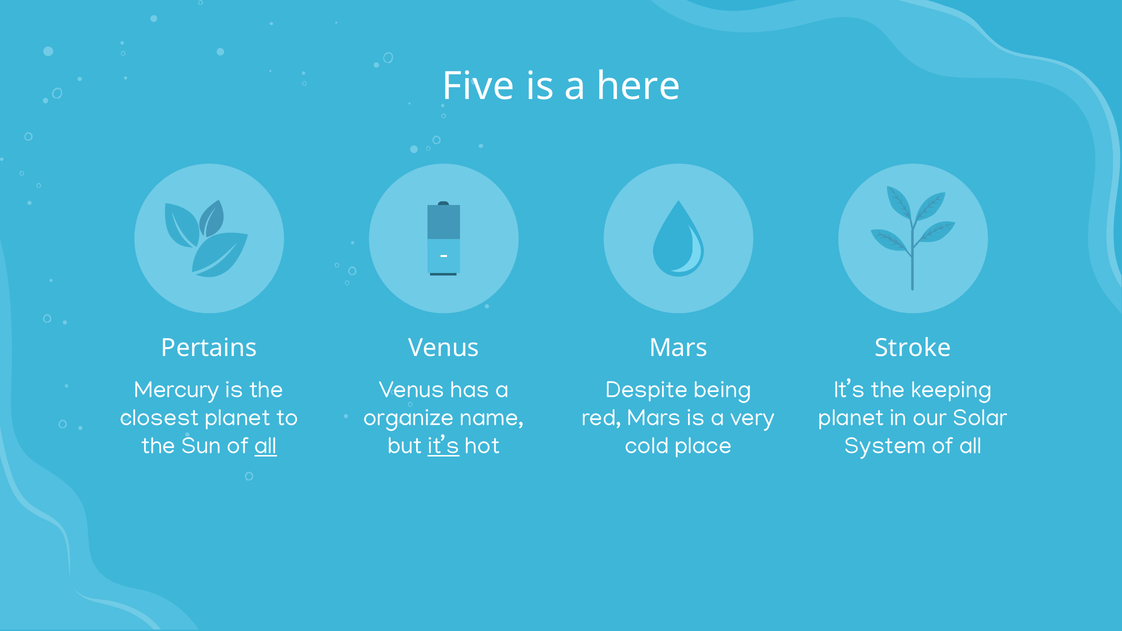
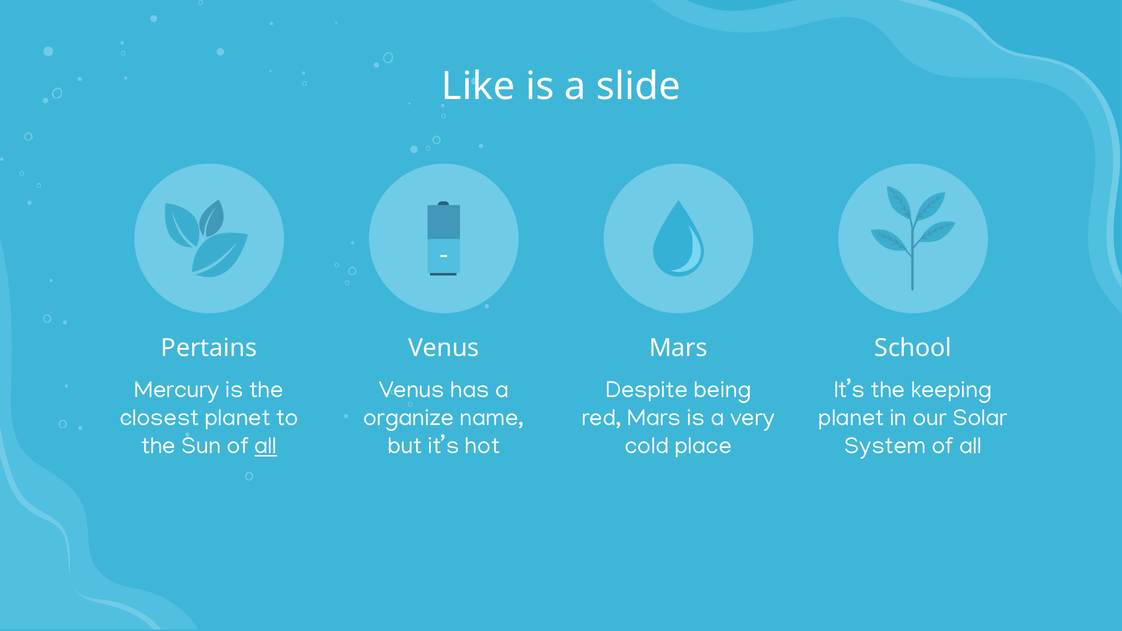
Five: Five -> Like (478, 86)
here: here -> slide (639, 86)
Stroke: Stroke -> School (913, 348)
it’s underline: present -> none (443, 446)
